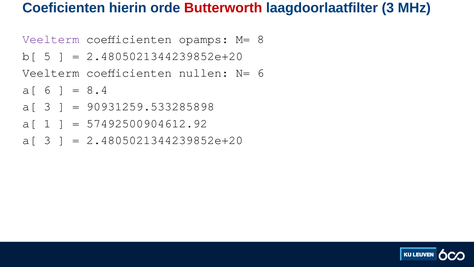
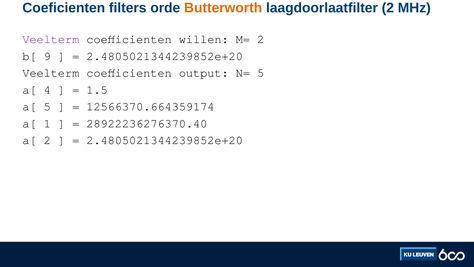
hierin: hierin -> filters (128, 8)
Butterworth colour: red -> orange (223, 8)
laagdoorlaatfilter 3: 3 -> 2 (388, 8)
opamps: opamps -> willen (204, 39)
M= 8: 8 -> 2 (261, 39)
5: 5 -> 9 (47, 56)
nullen: nullen -> output (204, 73)
N= 6: 6 -> 5 (261, 73)
a[ 6: 6 -> 4 (47, 90)
8.4: 8.4 -> 1.5 (97, 90)
3: 3 -> 5 (47, 107)
90931259.533285898: 90931259.533285898 -> 12566370.664359174 (150, 107)
57492500904612.92: 57492500904612.92 -> 28922236276370.40 (147, 123)
3: 3 -> 2 (47, 140)
